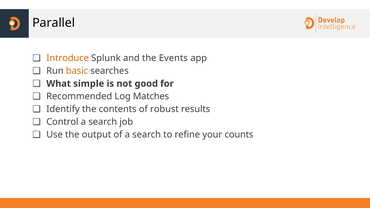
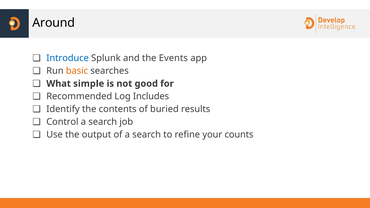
Parallel: Parallel -> Around (54, 23)
Introduce colour: orange -> blue (68, 58)
Matches: Matches -> Includes (151, 96)
robust: robust -> buried (164, 109)
